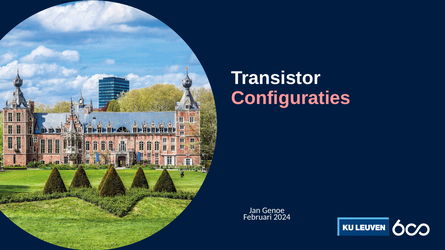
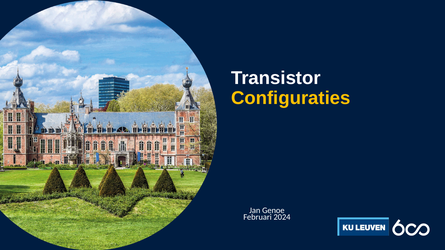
Configuraties colour: pink -> yellow (291, 98)
